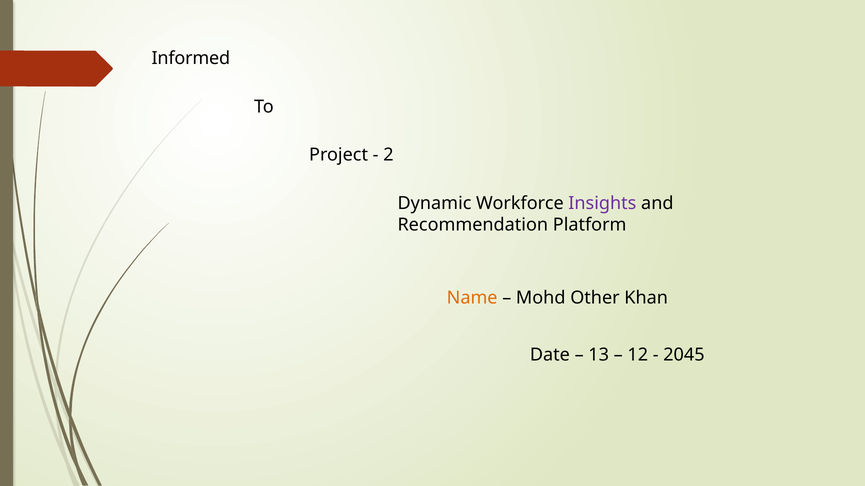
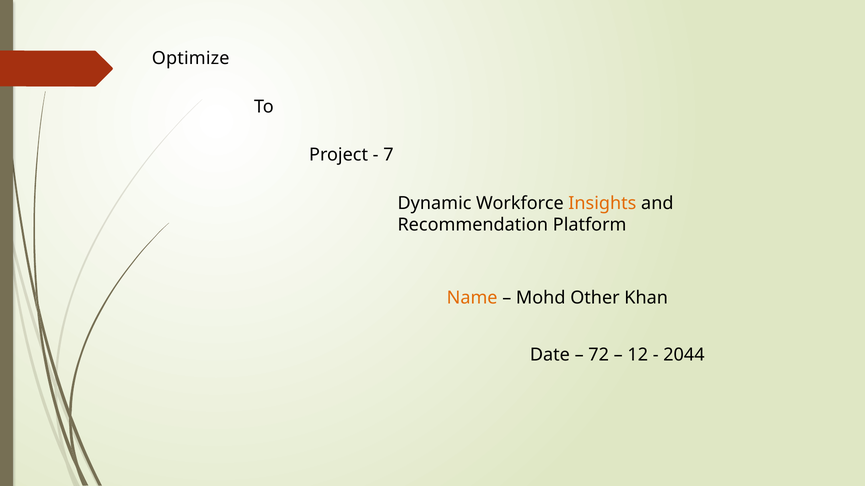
Informed: Informed -> Optimize (191, 59)
2: 2 -> 7 (388, 155)
Insights colour: purple -> orange (602, 203)
13: 13 -> 72 (599, 355)
2045: 2045 -> 2044 (684, 355)
